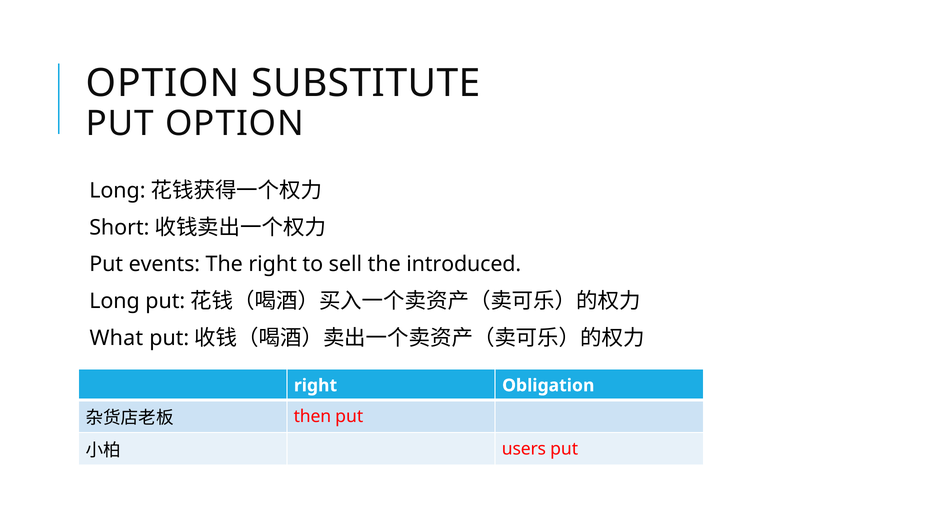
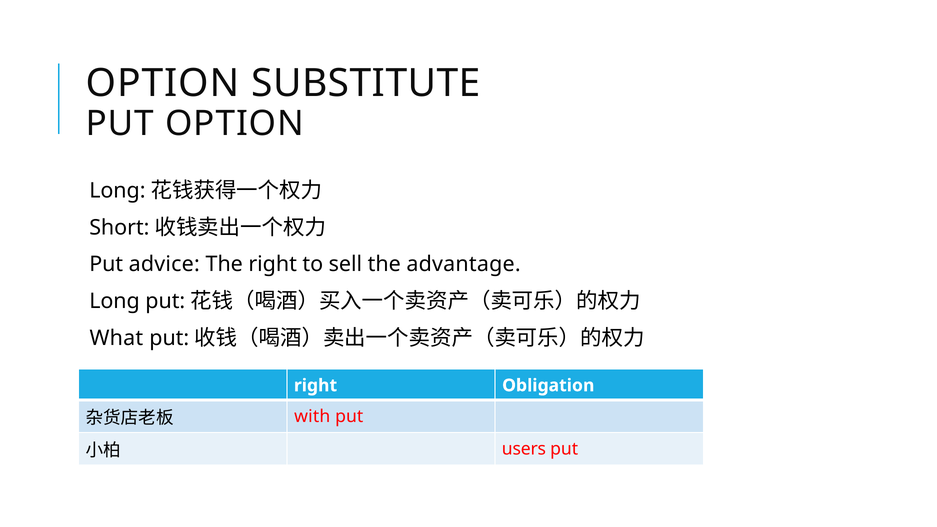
events: events -> advice (164, 264)
introduced: introduced -> advantage (464, 264)
then: then -> with (312, 416)
